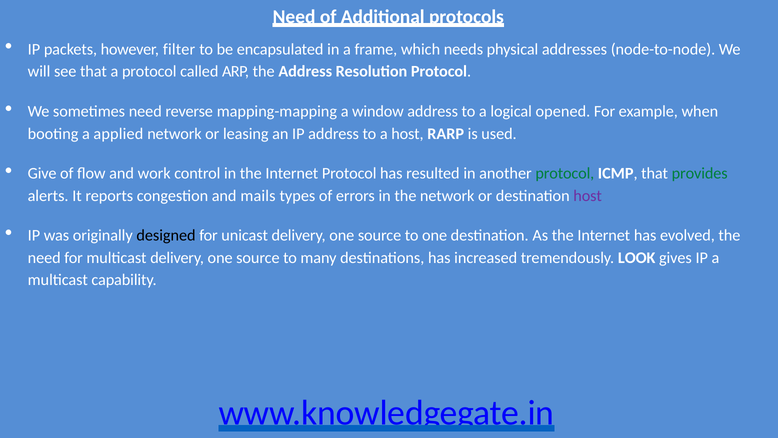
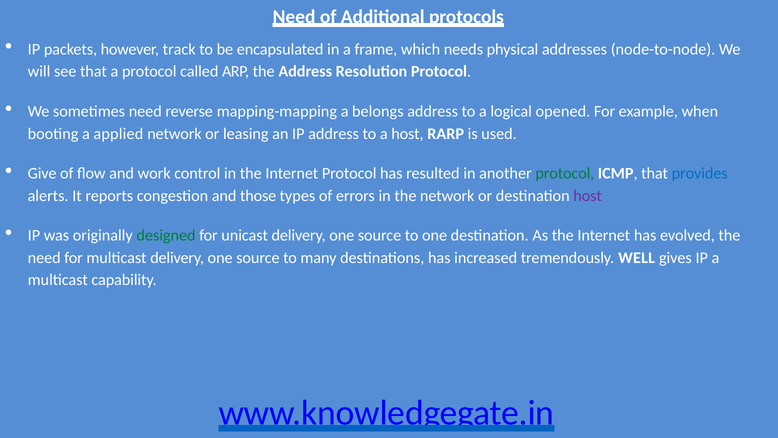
filter: filter -> track (179, 49)
window: window -> belongs (378, 111)
provides colour: green -> blue (700, 173)
mails: mails -> those (258, 196)
designed colour: black -> green (166, 235)
LOOK: LOOK -> WELL (637, 257)
